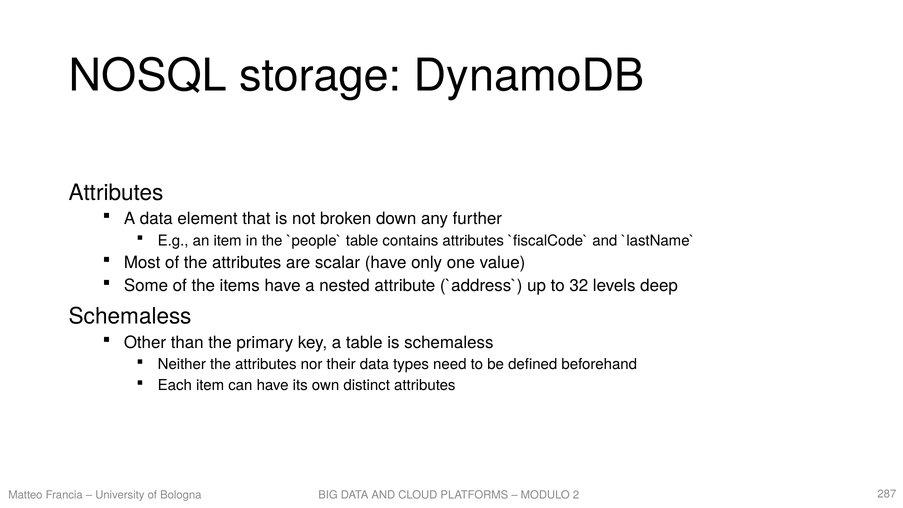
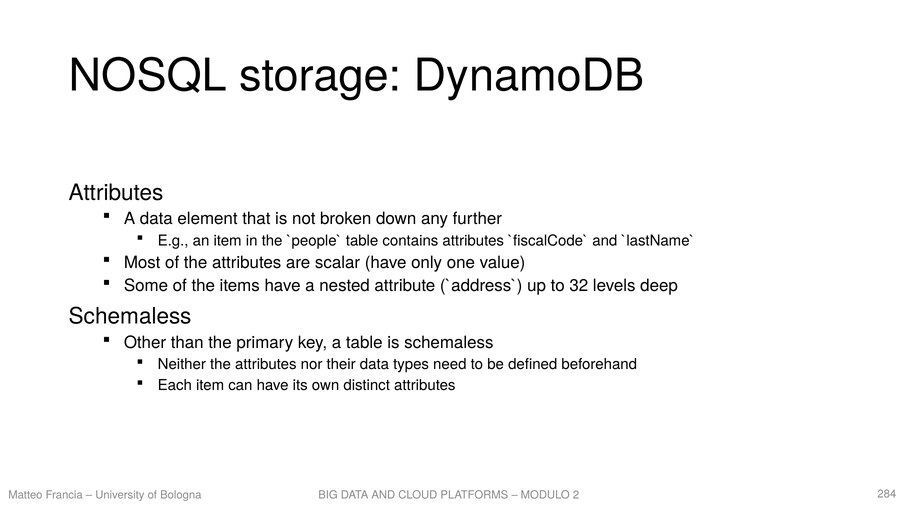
287: 287 -> 284 (887, 494)
